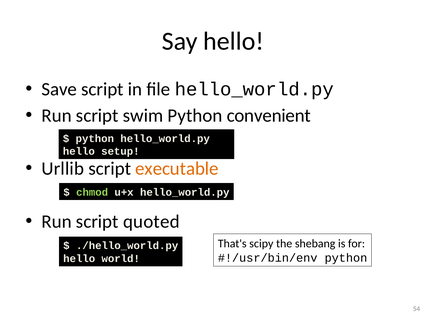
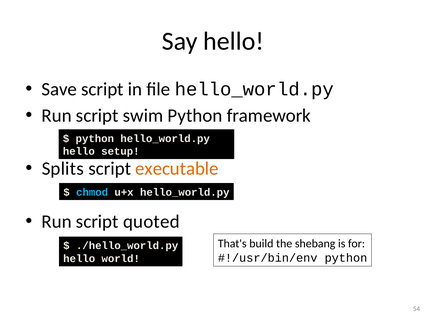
convenient: convenient -> framework (269, 116)
Urllib: Urllib -> Splits (63, 169)
chmod colour: light green -> light blue (92, 193)
scipy: scipy -> build (261, 244)
